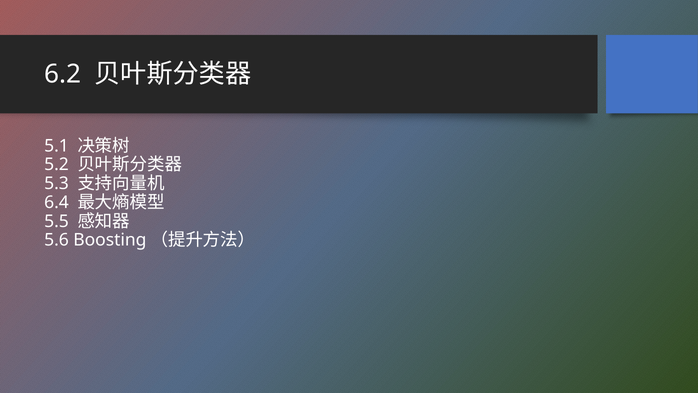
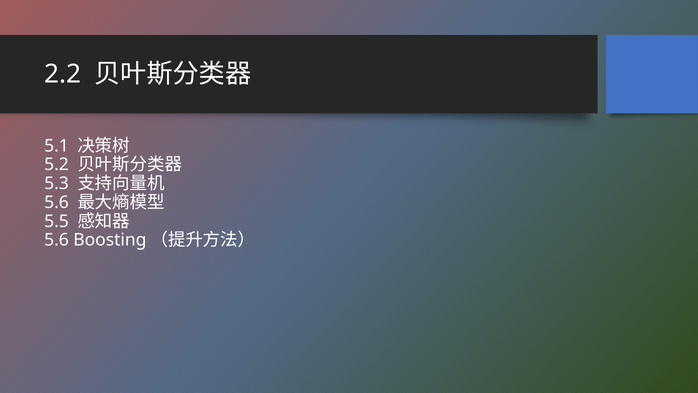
6.2: 6.2 -> 2.2 (63, 74)
6.4: 6.4 -> 5.6 (57, 202)
